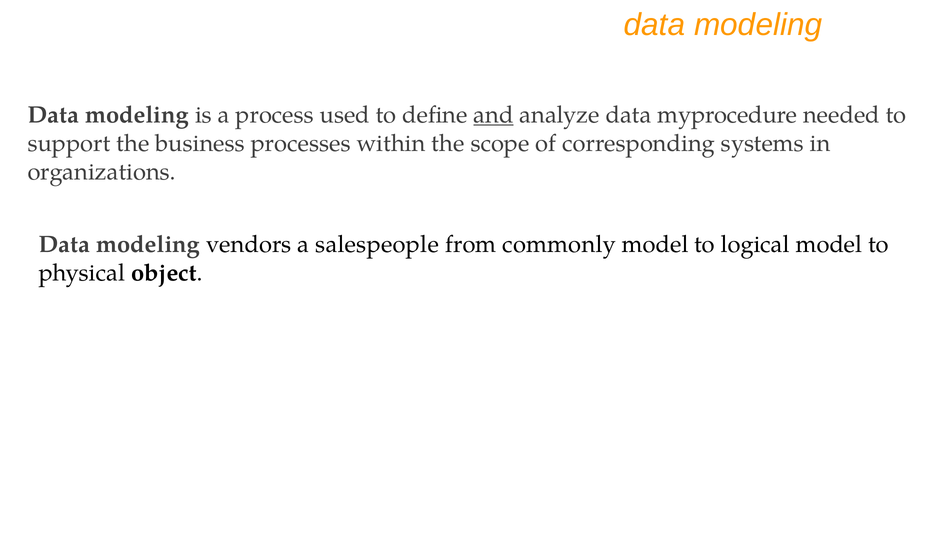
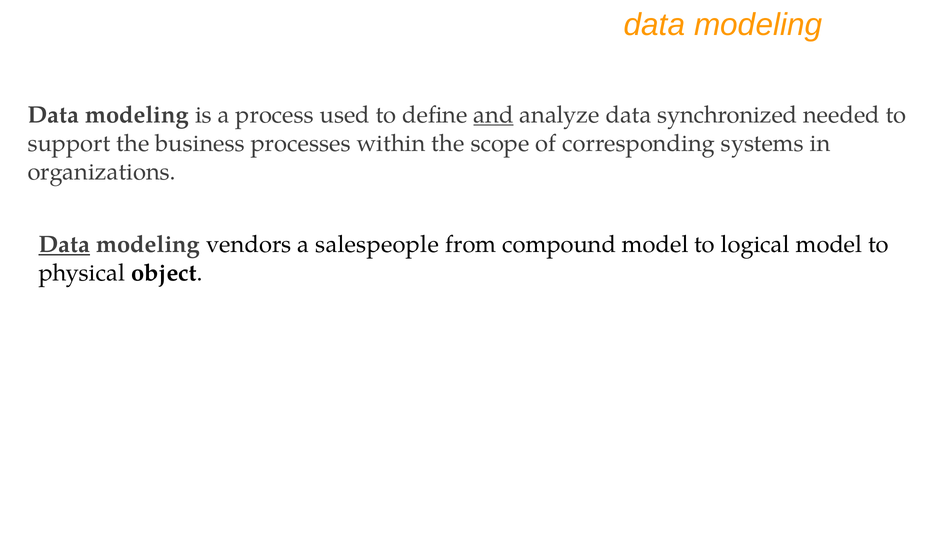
myprocedure: myprocedure -> synchronized (727, 115)
Data underline: none -> present (64, 244)
commonly: commonly -> compound (559, 244)
